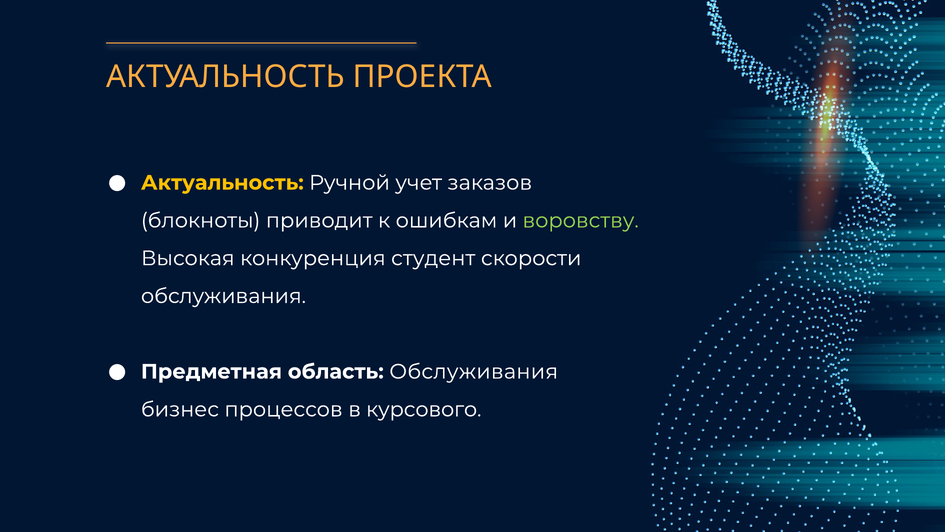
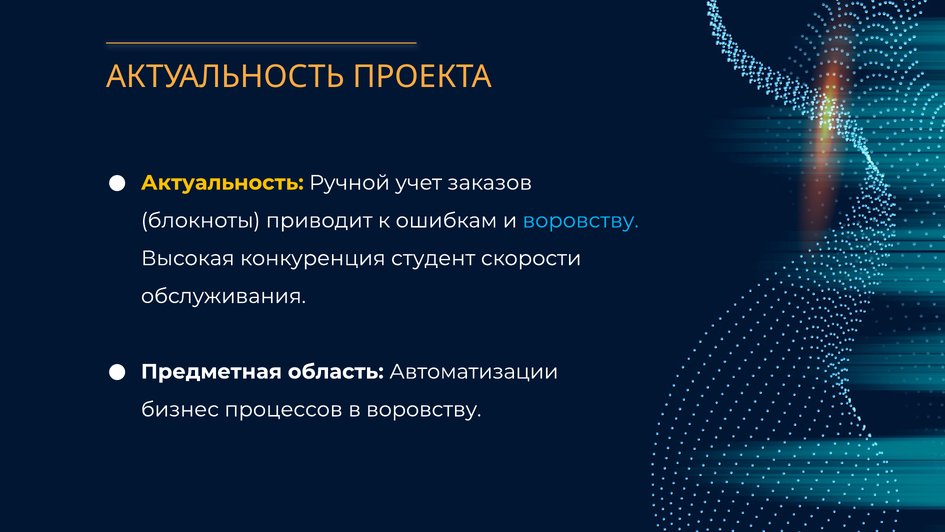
воровству colour: light green -> light blue (581, 220)
область Обслуживания: Обслуживания -> Автоматизации (474, 371)
в курсового: курсового -> воровству (424, 409)
